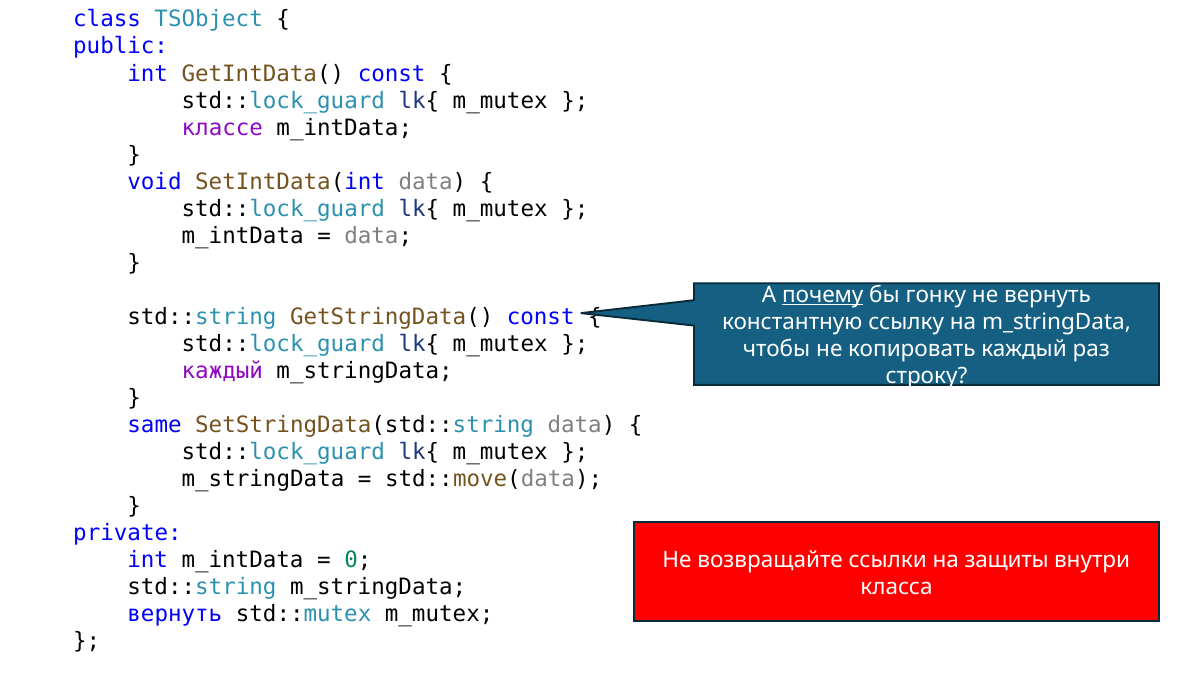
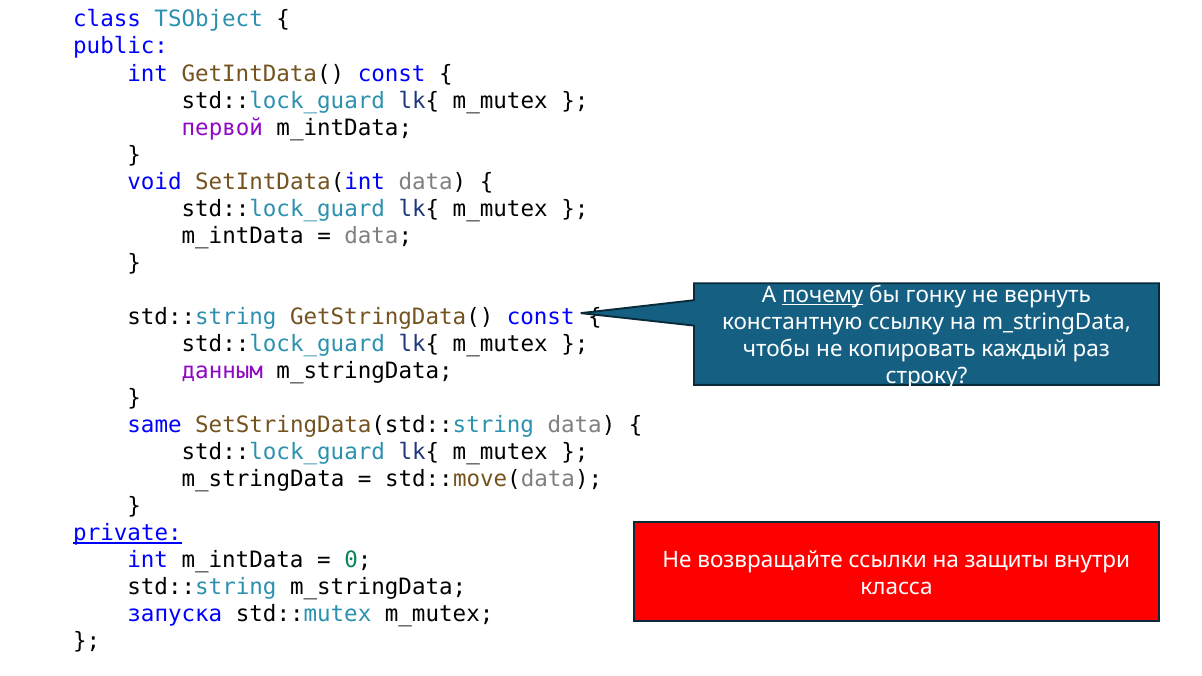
классе: классе -> первой (222, 128)
каждый: каждый -> данным (222, 371)
private underline: none -> present (127, 533)
вернуть: вернуть -> запуска (175, 614)
